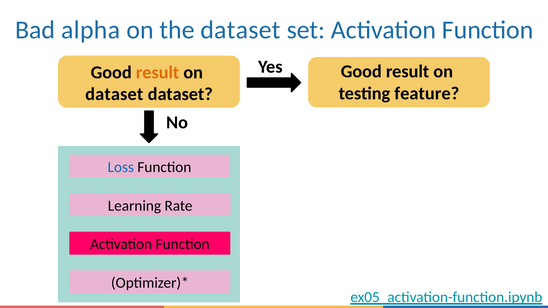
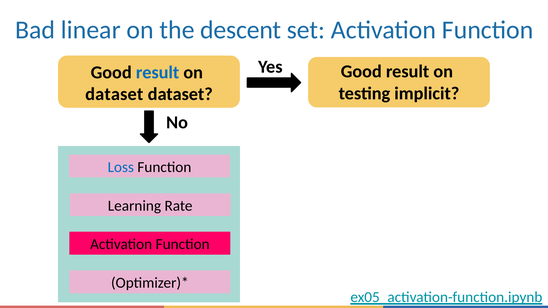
alpha: alpha -> linear (91, 30)
the dataset: dataset -> descent (241, 30)
result colour: orange -> blue (158, 72)
feature: feature -> implicit (427, 93)
